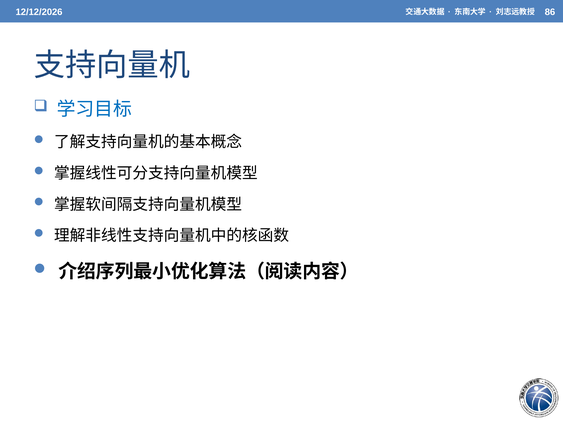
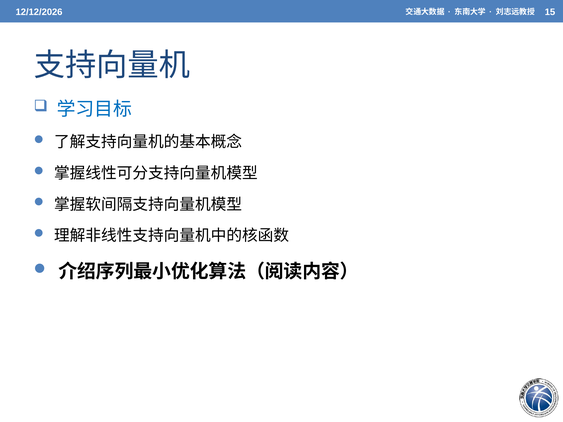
86: 86 -> 15 (550, 12)
